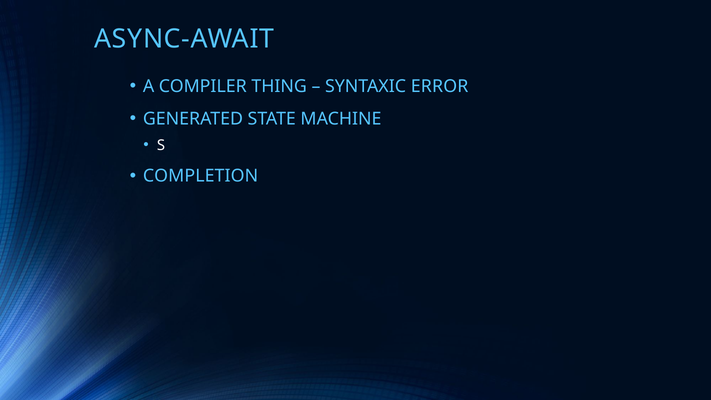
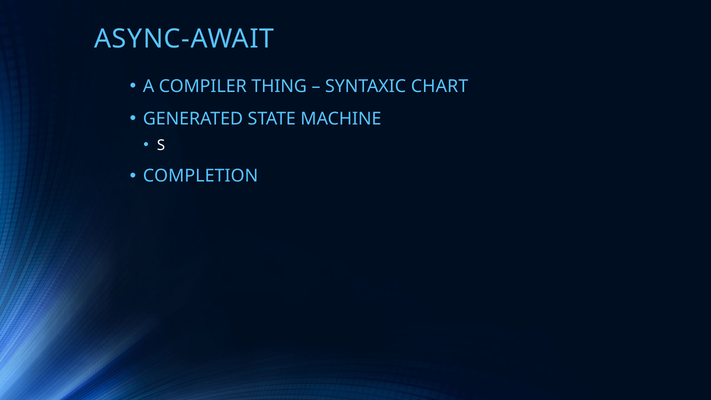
ERROR: ERROR -> CHART (440, 86)
